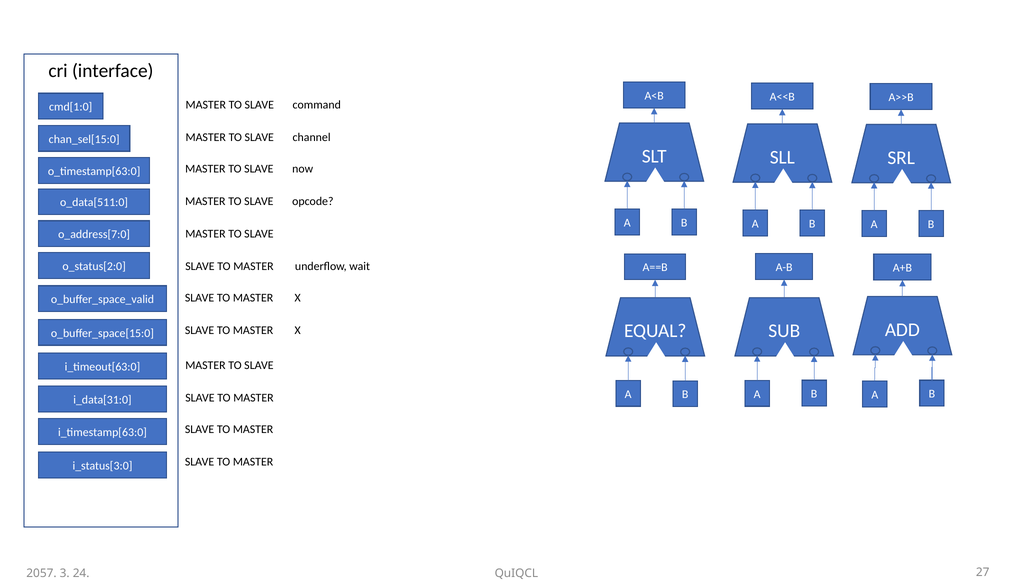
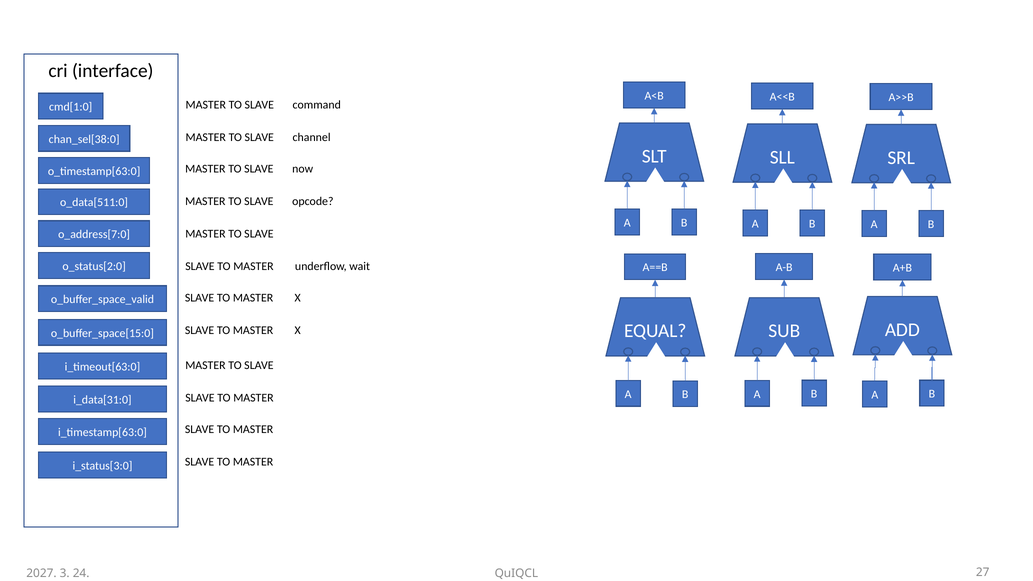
chan_sel[15:0: chan_sel[15:0 -> chan_sel[38:0 (84, 139)
2057: 2057 -> 2027 (41, 573)
